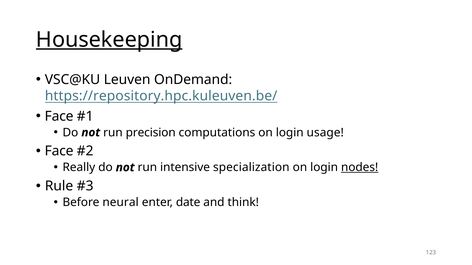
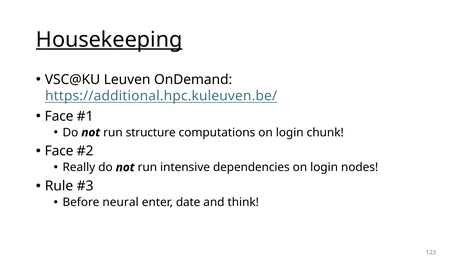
https://repository.hpc.kuleuven.be/: https://repository.hpc.kuleuven.be/ -> https://additional.hpc.kuleuven.be/ (161, 96)
precision: precision -> structure (151, 133)
usage: usage -> chunk (325, 133)
specialization: specialization -> dependencies (251, 168)
nodes underline: present -> none (360, 168)
